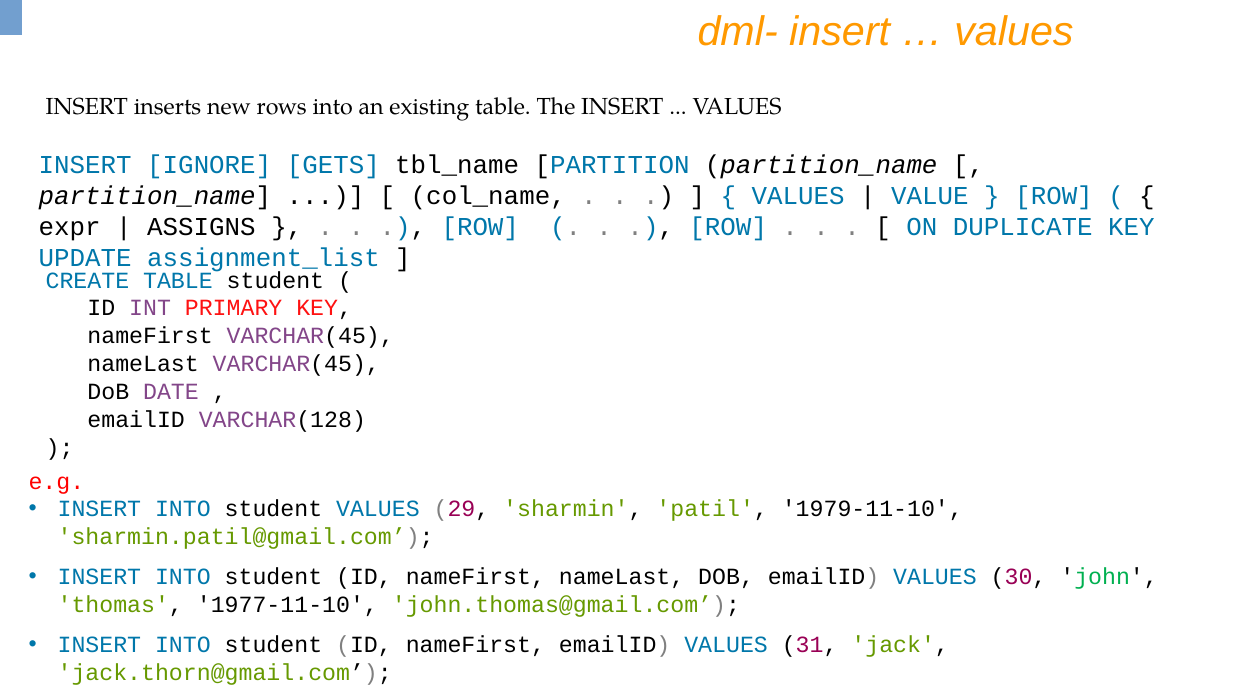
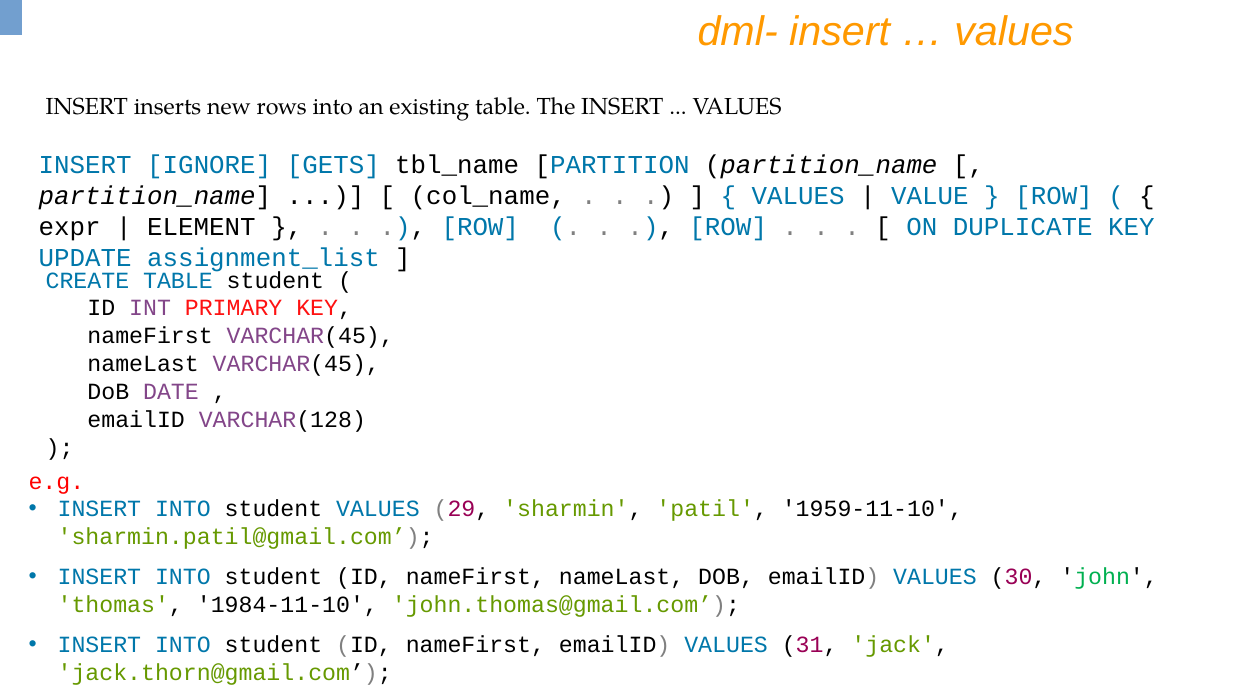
ASSIGNS: ASSIGNS -> ELEMENT (201, 227)
1979-11-10: 1979-11-10 -> 1959-11-10 (872, 510)
1977-11-10: 1977-11-10 -> 1984-11-10 (287, 605)
